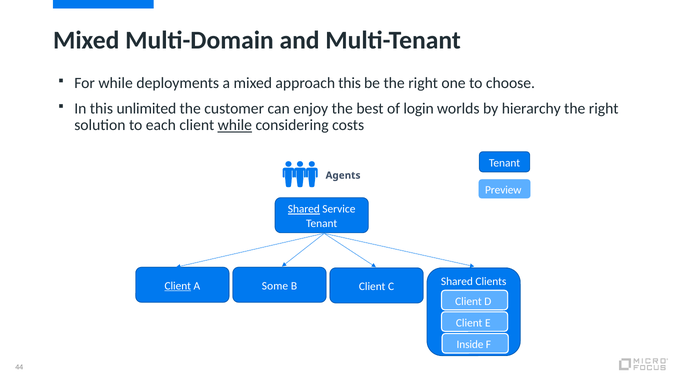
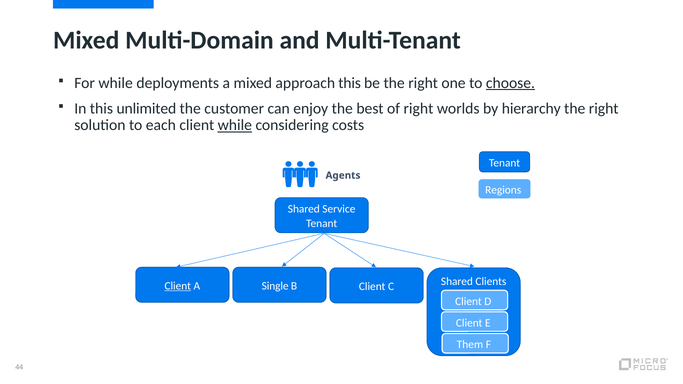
choose underline: none -> present (511, 83)
of login: login -> right (418, 108)
Preview: Preview -> Regions (503, 190)
Shared underline: present -> none (304, 209)
Some: Some -> Single (275, 286)
Inside: Inside -> Them (470, 345)
